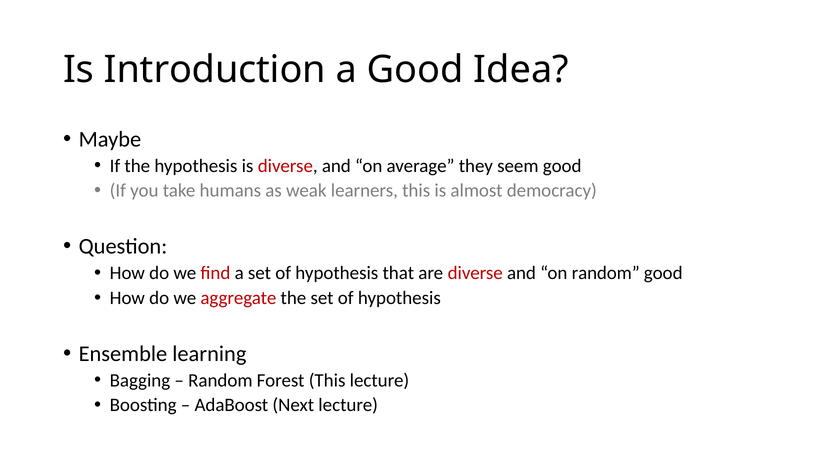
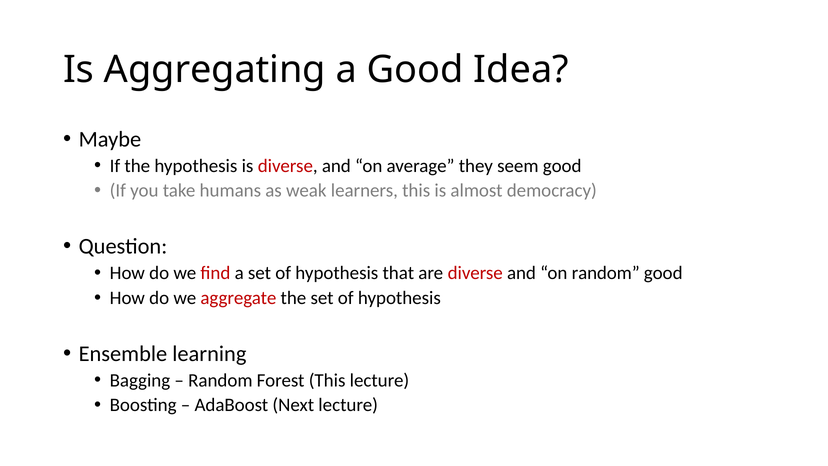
Introduction: Introduction -> Aggregating (215, 70)
